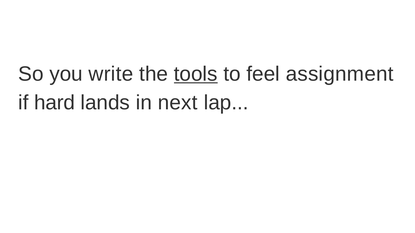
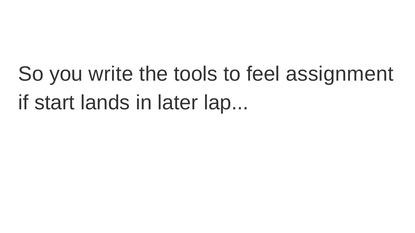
tools underline: present -> none (196, 74)
hard: hard -> start (55, 103)
next: next -> later (178, 103)
